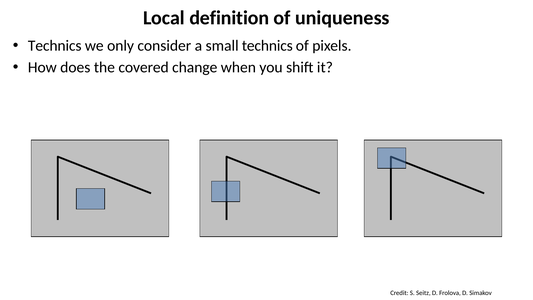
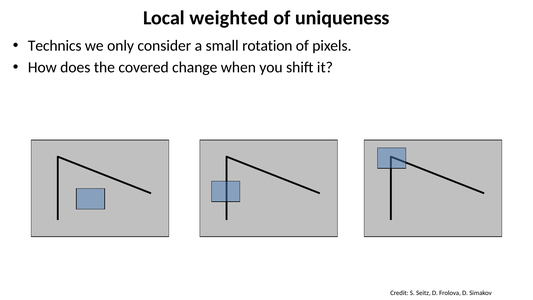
definition: definition -> weighted (229, 18)
small technics: technics -> rotation (267, 46)
